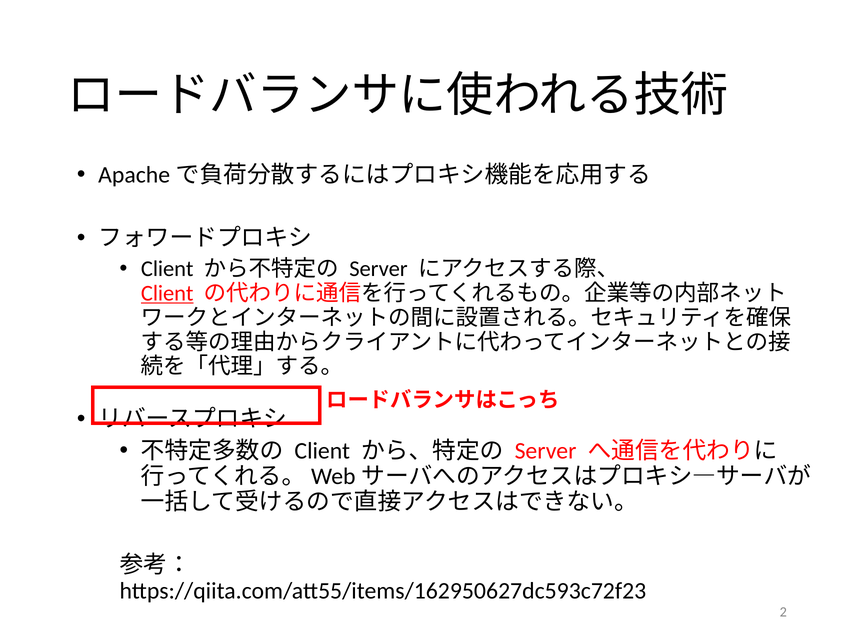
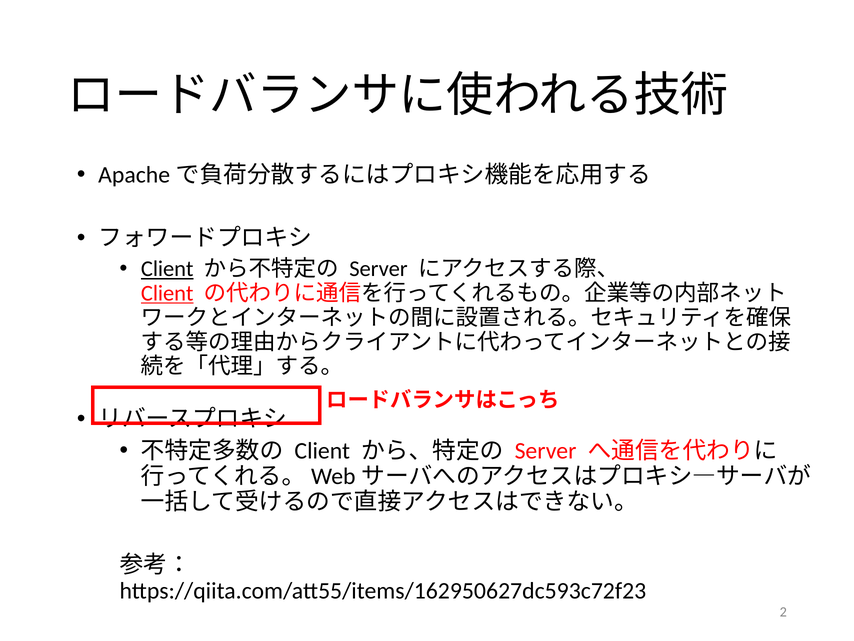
Client underline: none -> present (167, 269)
